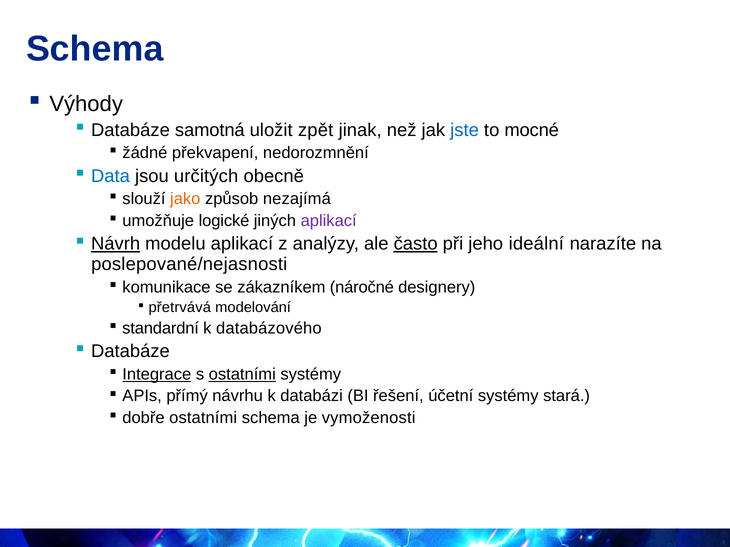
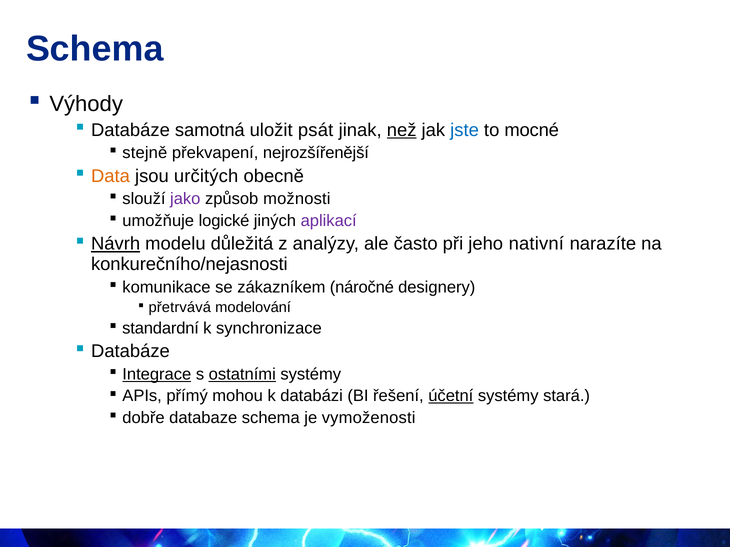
zpět: zpět -> psát (316, 130)
než underline: none -> present (402, 130)
žádné: žádné -> stejně (145, 153)
nedorozmnění: nedorozmnění -> nejrozšířenější (316, 153)
Data colour: blue -> orange (110, 176)
jako colour: orange -> purple (185, 199)
nezajímá: nezajímá -> možnosti (297, 199)
modelu aplikací: aplikací -> důležitá (242, 244)
často underline: present -> none (416, 244)
ideální: ideální -> nativní (536, 244)
poslepované/nejasnosti: poslepované/nejasnosti -> konkurečního/nejasnosti (189, 265)
databázového: databázového -> synchronizace (269, 328)
návrhu: návrhu -> mohou (238, 396)
účetní underline: none -> present (451, 396)
dobře ostatními: ostatními -> databaze (203, 418)
